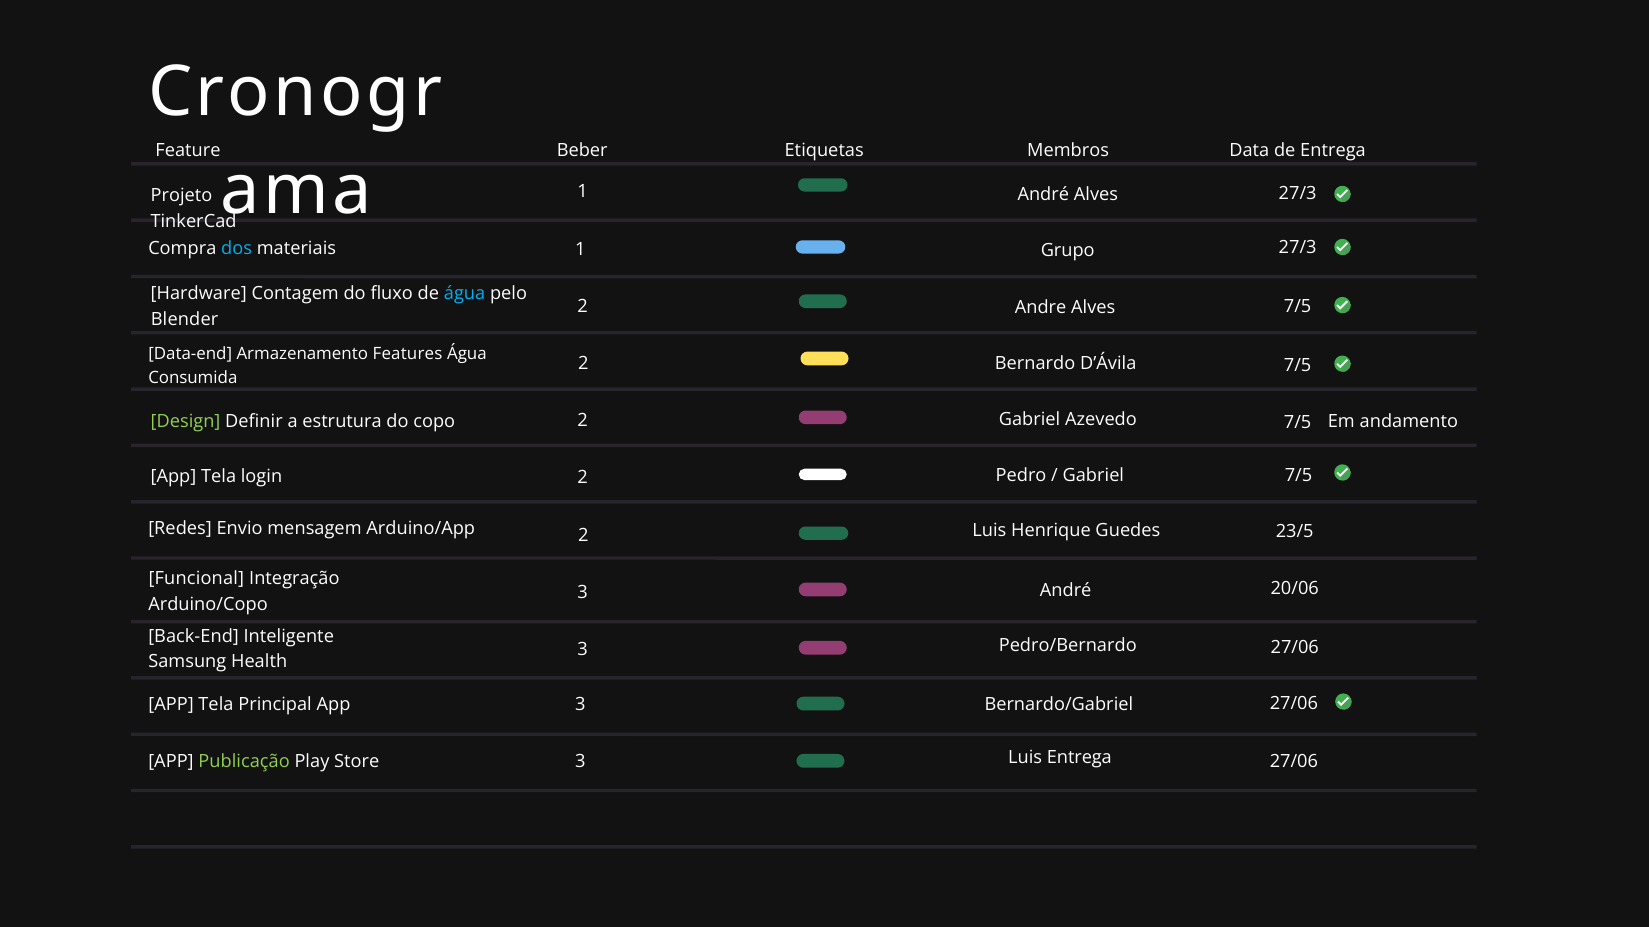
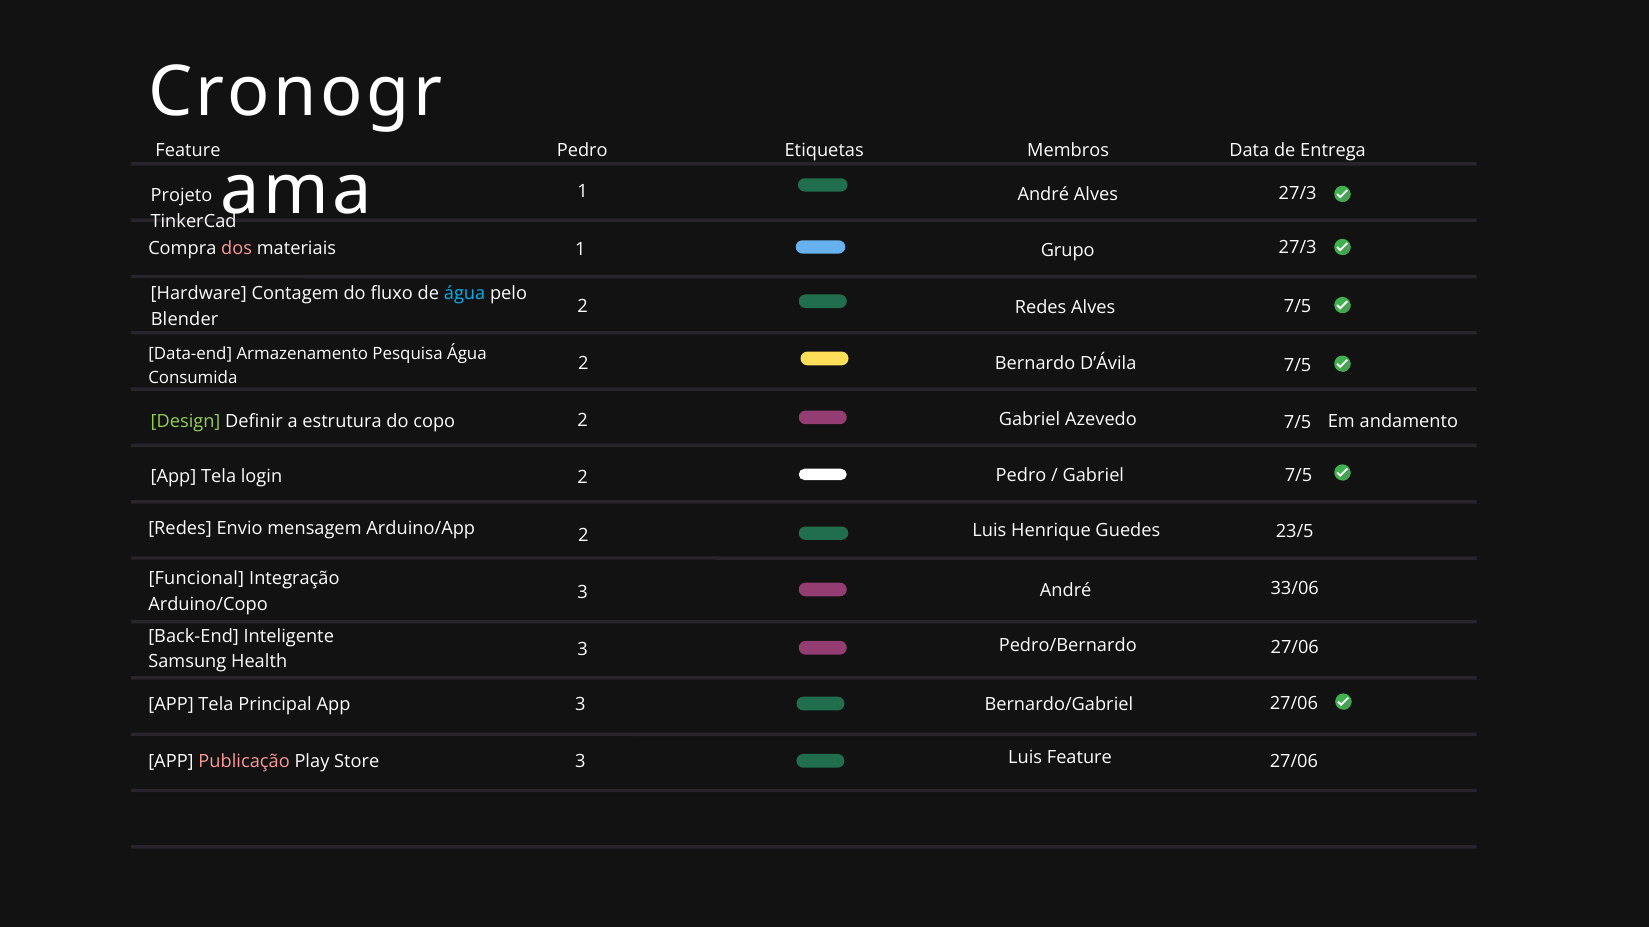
Feature Beber: Beber -> Pedro (582, 151)
dos colour: light blue -> pink (237, 249)
Andre: Andre -> Redes (1041, 307)
Features: Features -> Pesquisa (408, 354)
20/06: 20/06 -> 33/06 (1295, 589)
Luis Entrega: Entrega -> Feature (1079, 758)
Publicação colour: light green -> pink (244, 762)
